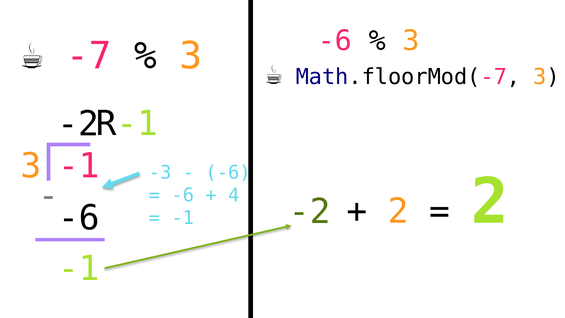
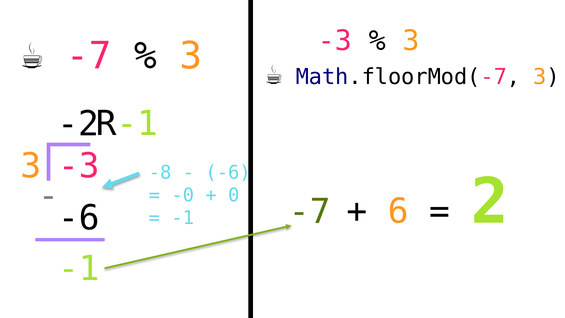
-6: -6 -> -3 (335, 41)
-1: -1 -> -3 (79, 166)
-3: -3 -> -8 (160, 173)
-6: -6 -> -0 (183, 195)
4: 4 -> 0 (234, 195)
2: 2 -> 6 (398, 211)
-2: -2 -> -7 (310, 212)
